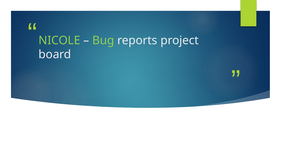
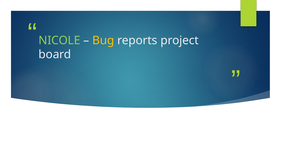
Bug colour: light green -> yellow (103, 40)
